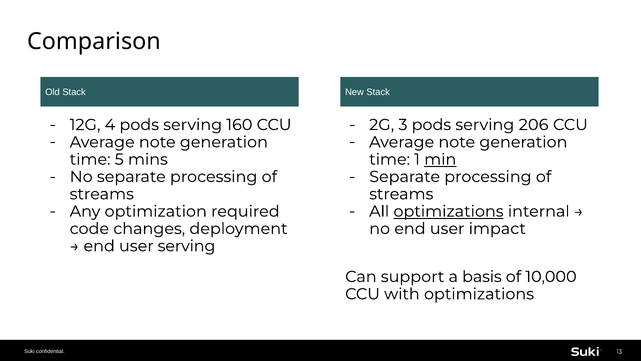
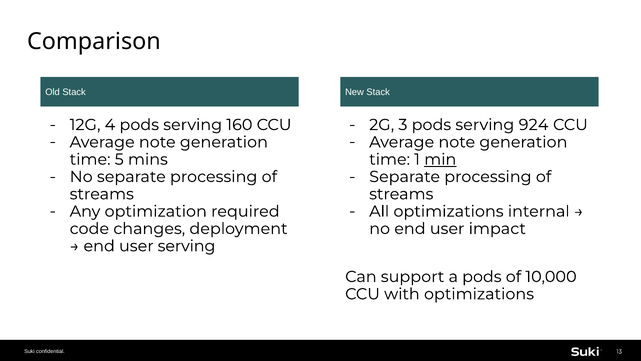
206: 206 -> 924 (534, 125)
optimizations underline: present -> none (449, 211)
a basis: basis -> pods (482, 276)
